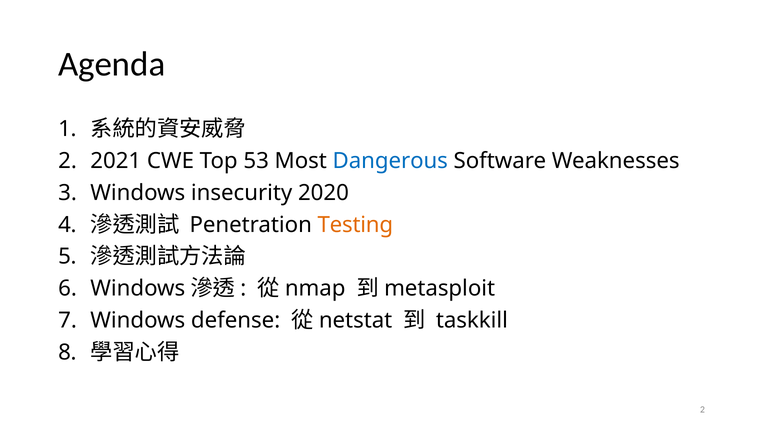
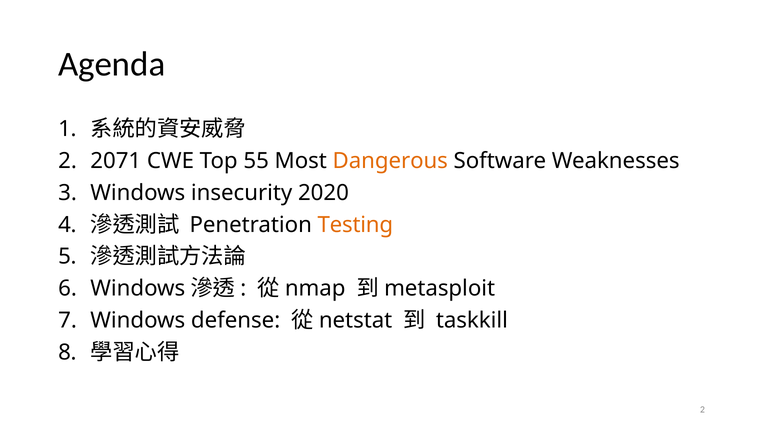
2021: 2021 -> 2071 (116, 161)
53: 53 -> 55 (256, 161)
Dangerous colour: blue -> orange (390, 161)
